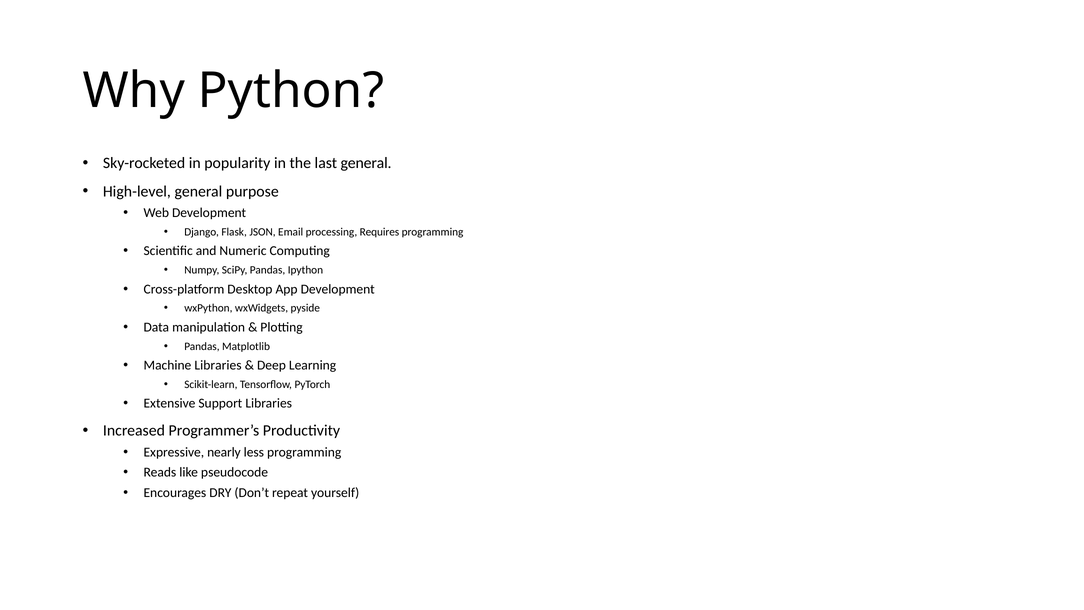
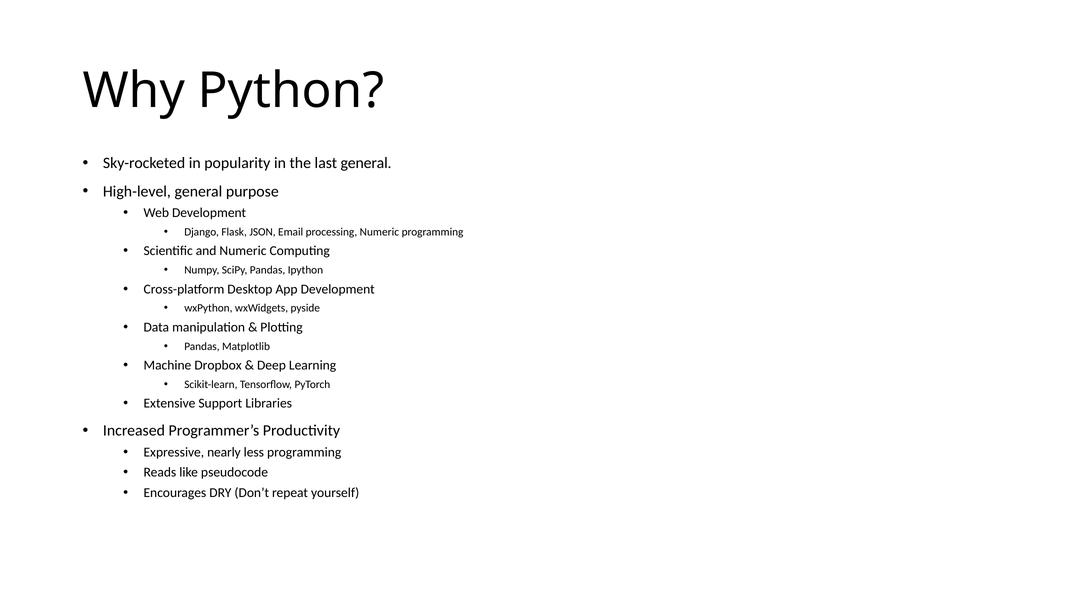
processing Requires: Requires -> Numeric (379, 232)
Machine Libraries: Libraries -> Dropbox (218, 365)
